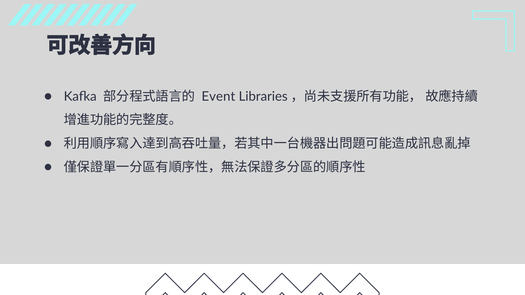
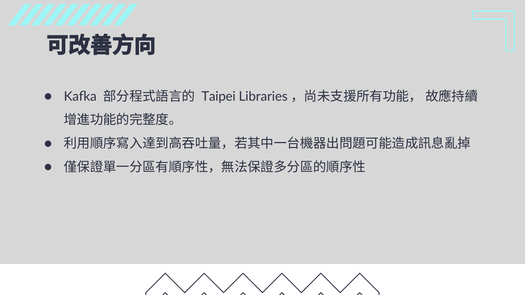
Event: Event -> Taipei (218, 96)
